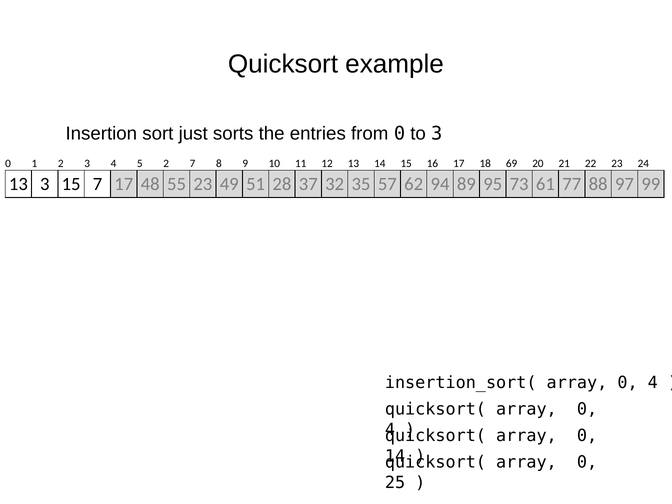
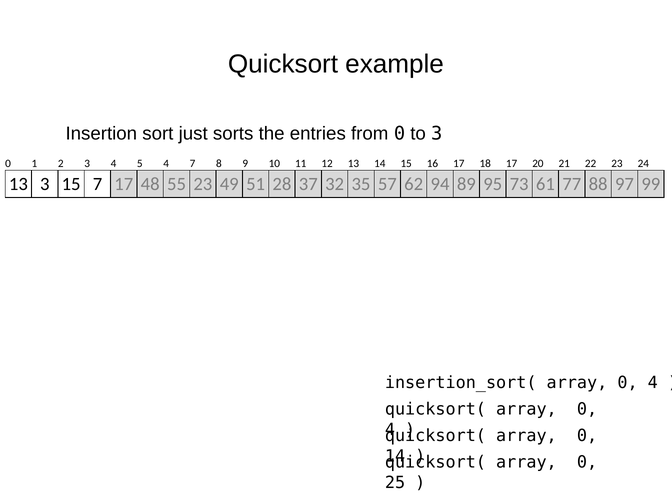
5 2: 2 -> 4 (166, 164)
18 69: 69 -> 17 (512, 164)
